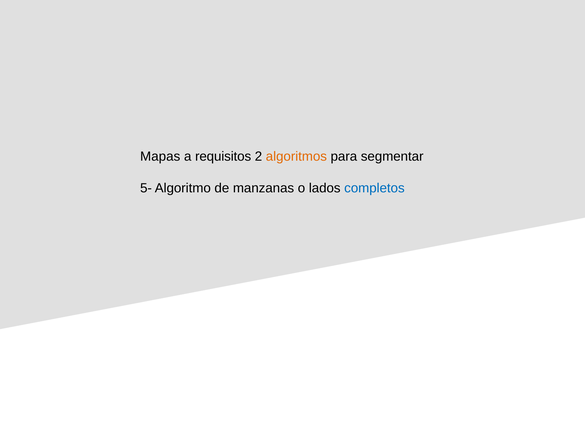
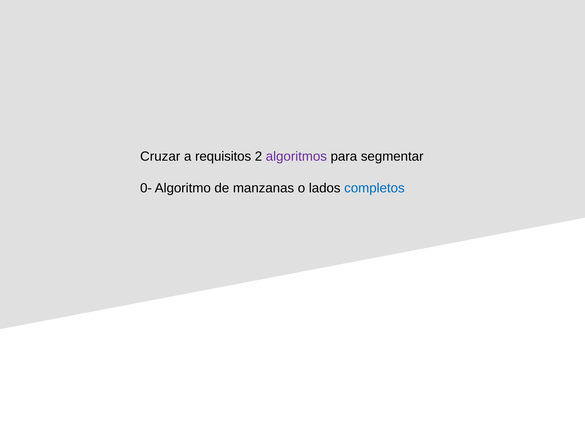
Mapas: Mapas -> Cruzar (160, 156)
algoritmos colour: orange -> purple (296, 156)
5-: 5- -> 0- (146, 188)
